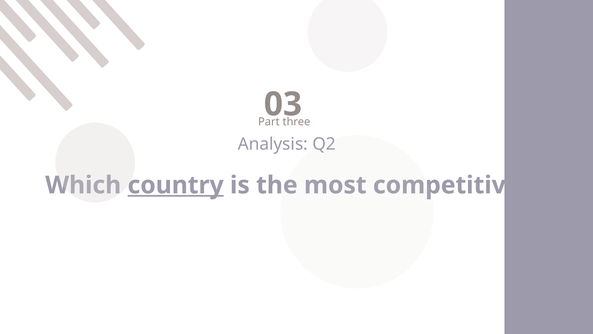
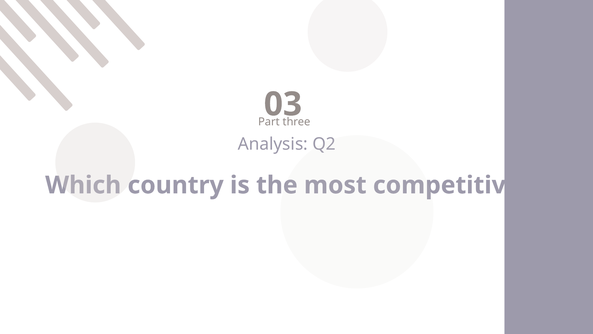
country underline: present -> none (176, 185)
